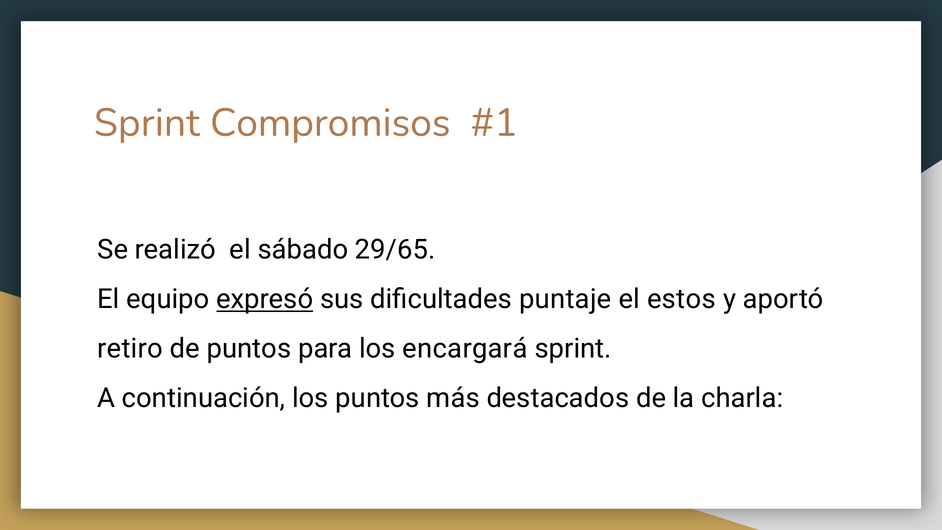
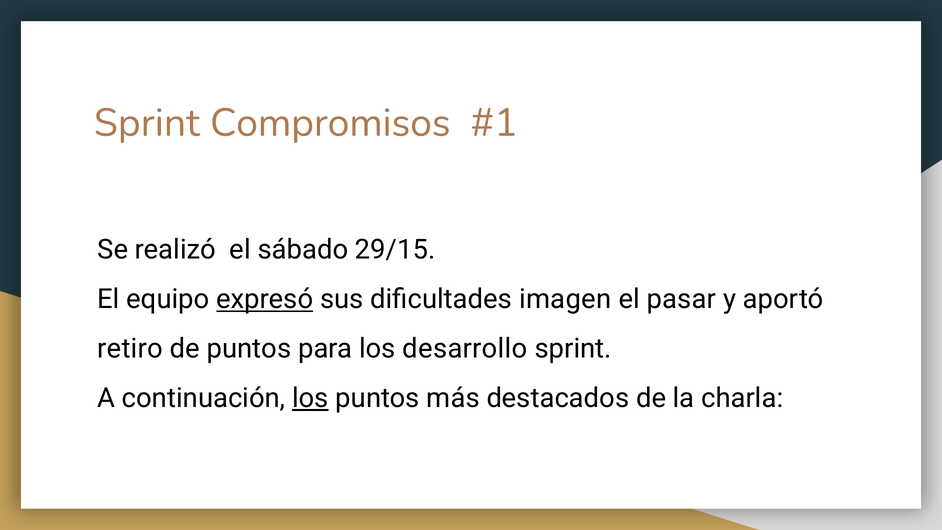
29/65: 29/65 -> 29/15 (395, 250)
puntaje: puntaje -> imagen (565, 299)
estos: estos -> pasar (681, 299)
encargará: encargará -> desarrollo (465, 349)
los underline: none -> present (310, 398)
